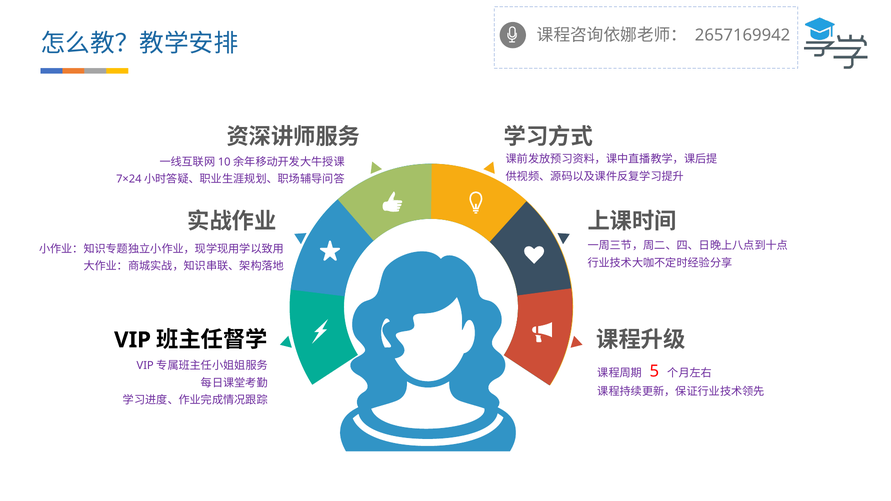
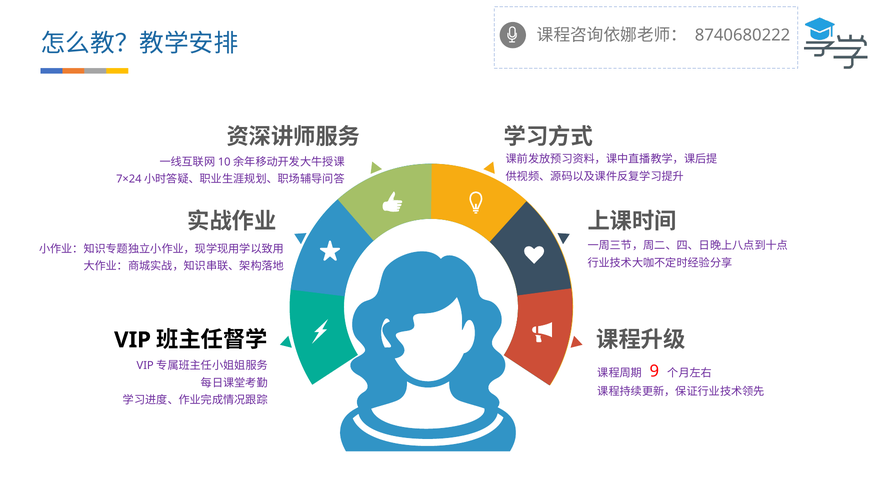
2657169942: 2657169942 -> 8740680222 (743, 35)
5: 5 -> 9 (654, 371)
